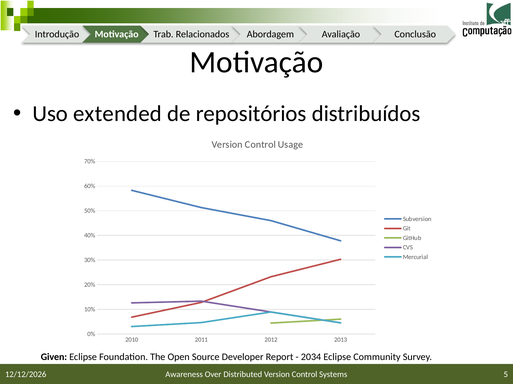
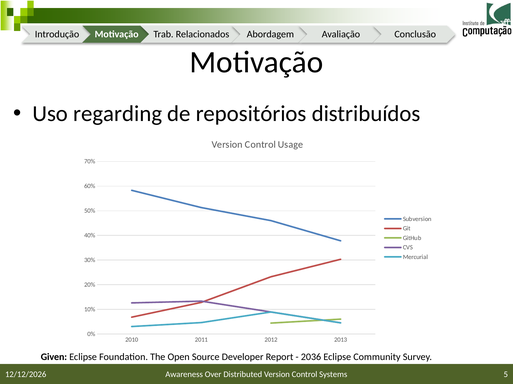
extended: extended -> regarding (118, 114)
2034: 2034 -> 2036 (311, 358)
